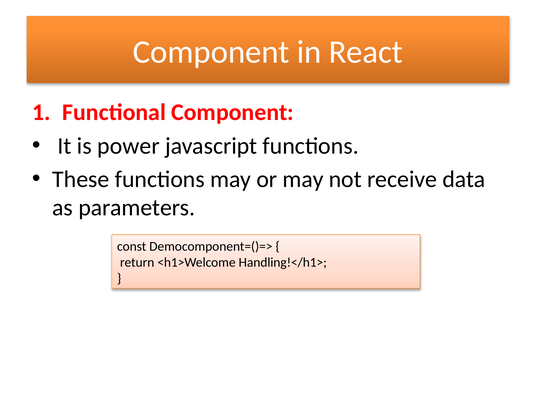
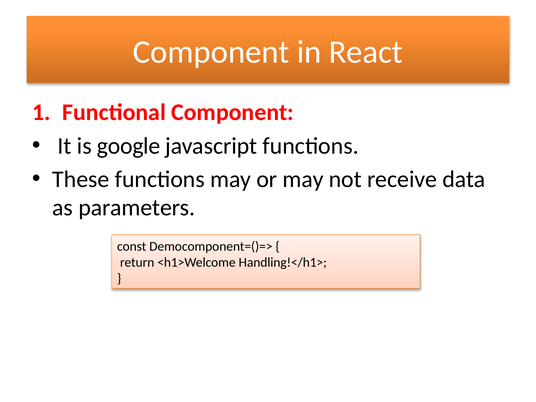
power: power -> google (129, 146)
